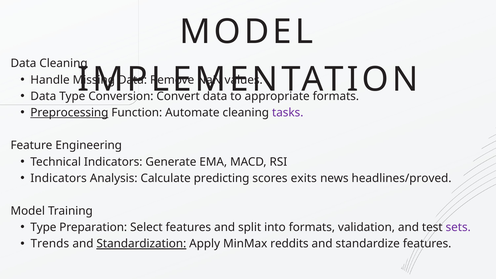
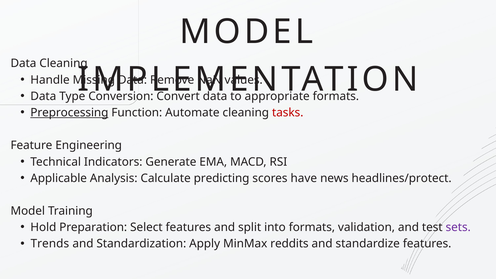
tasks colour: purple -> red (288, 113)
Indicators: Indicators -> Applicable (59, 178)
exits: exits -> have (304, 178)
headlines/proved: headlines/proved -> headlines/protect (402, 178)
Type: Type -> Hold (43, 227)
Standardization underline: present -> none (141, 244)
